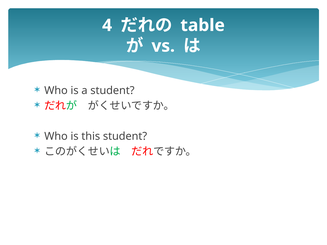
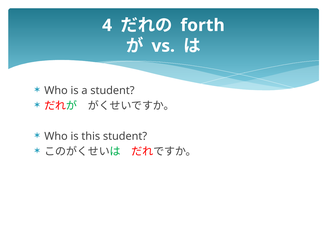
table: table -> forth (203, 25)
